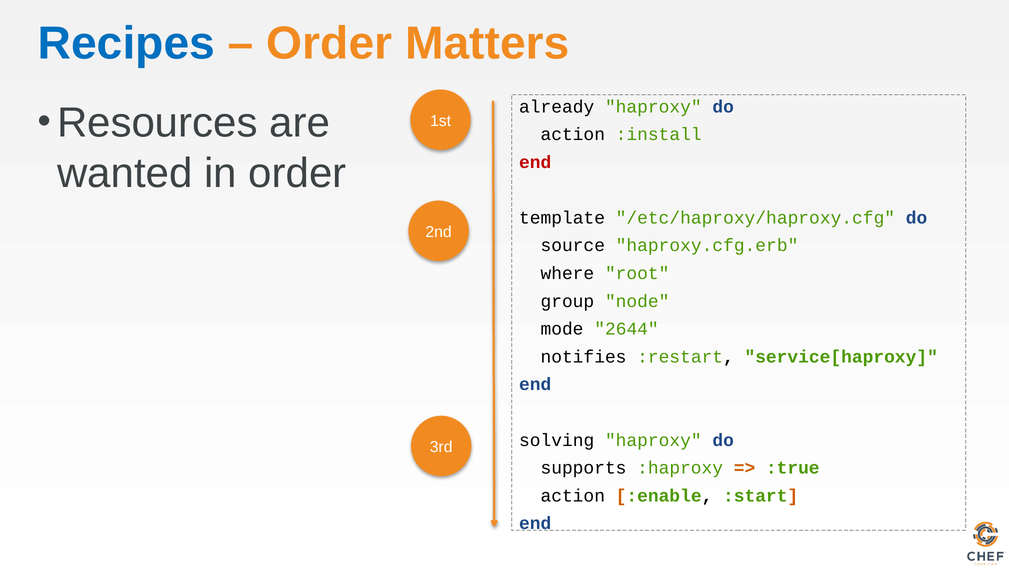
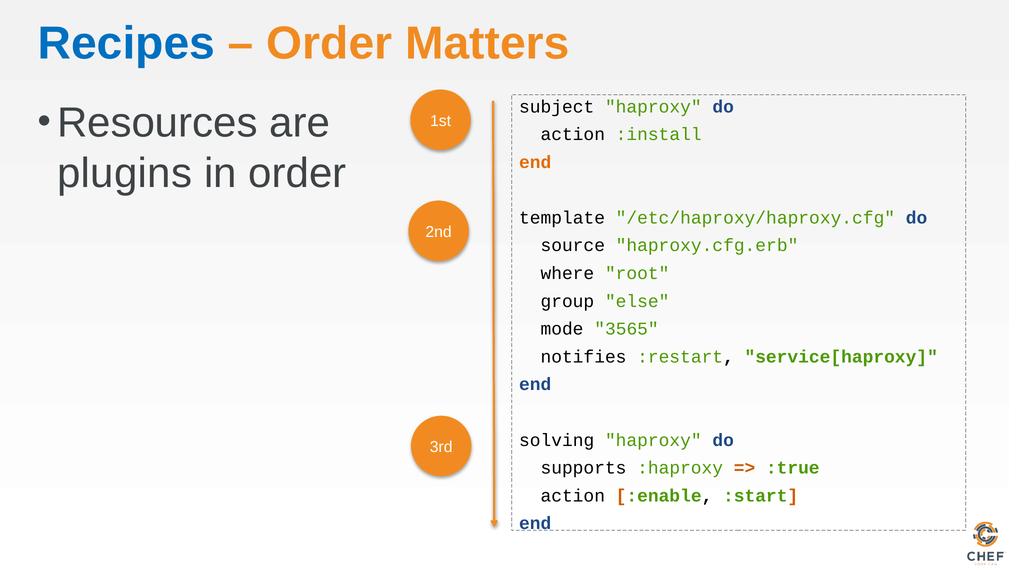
already: already -> subject (557, 107)
wanted: wanted -> plugins (125, 173)
end colour: red -> orange (535, 162)
node: node -> else (637, 301)
2644: 2644 -> 3565 (626, 329)
